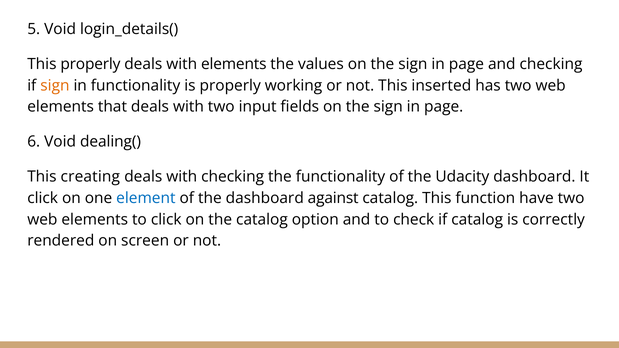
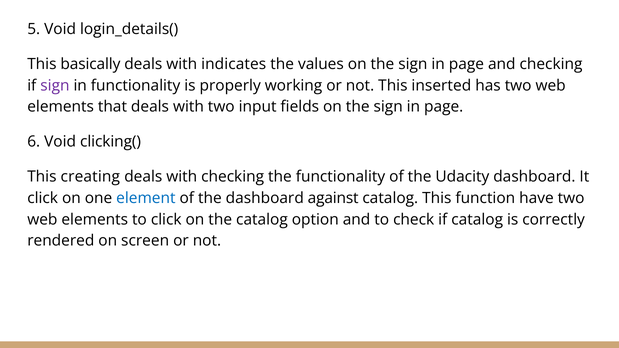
This properly: properly -> basically (90, 64)
with elements: elements -> indicates (234, 64)
sign colour: orange -> purple (55, 85)
dealing(: dealing( -> clicking( (111, 142)
